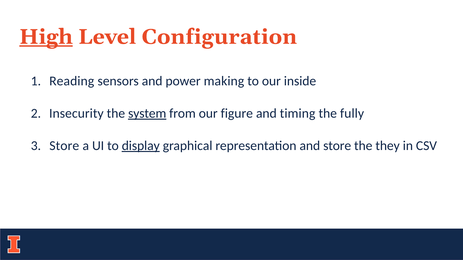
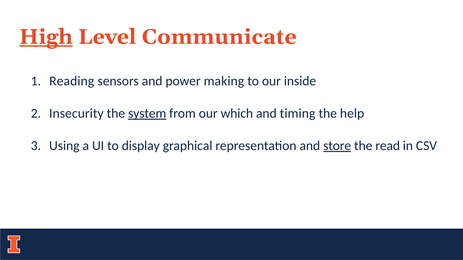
Configuration: Configuration -> Communicate (219, 37)
figure: figure -> which (237, 114)
fully: fully -> help (352, 114)
Store: Store -> Using (64, 146)
display underline: present -> none (141, 146)
store underline: none -> present (337, 146)
they: they -> read (388, 146)
